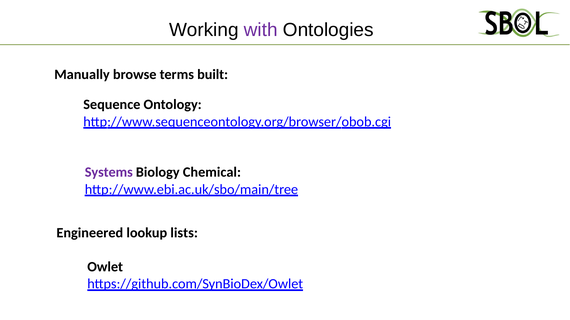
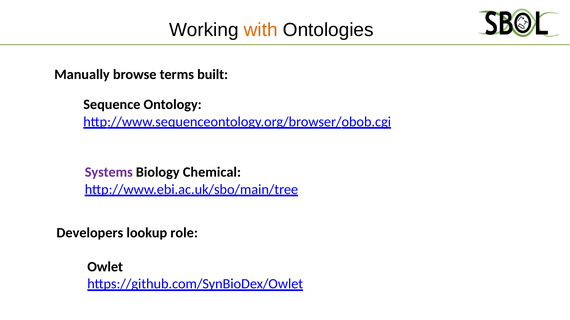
with colour: purple -> orange (261, 30)
Engineered: Engineered -> Developers (90, 233)
lists: lists -> role (184, 233)
